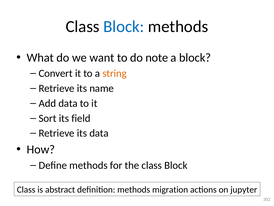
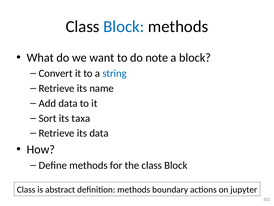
string colour: orange -> blue (115, 73)
field: field -> taxa (81, 118)
migration: migration -> boundary (170, 189)
